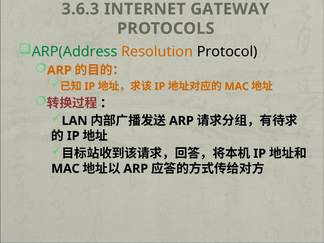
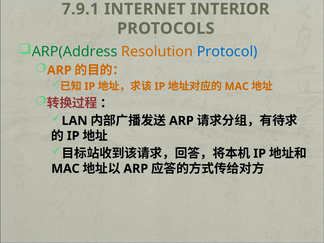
3.6.3: 3.6.3 -> 7.9.1 (80, 9)
GATEWAY: GATEWAY -> INTERIOR (230, 9)
Protocol colour: black -> blue (227, 52)
